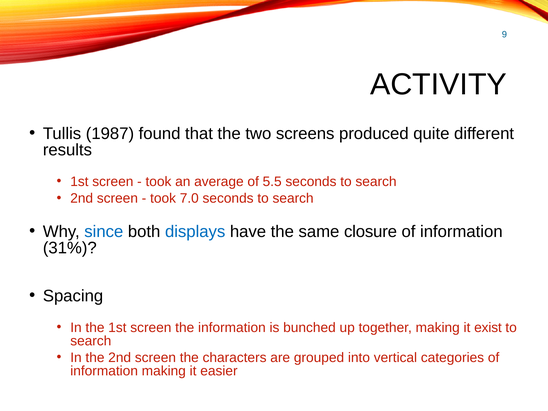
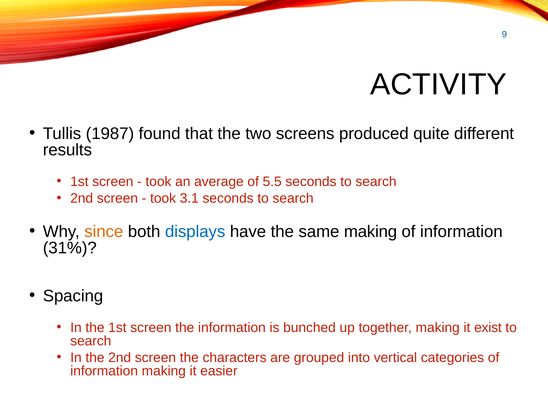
7.0: 7.0 -> 3.1 (189, 198)
since colour: blue -> orange (104, 232)
same closure: closure -> making (371, 232)
